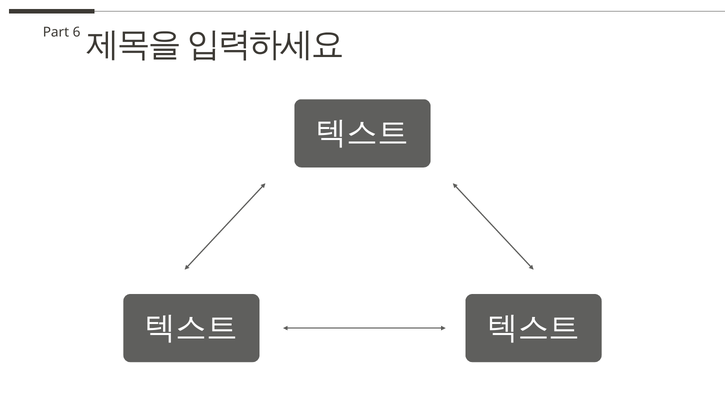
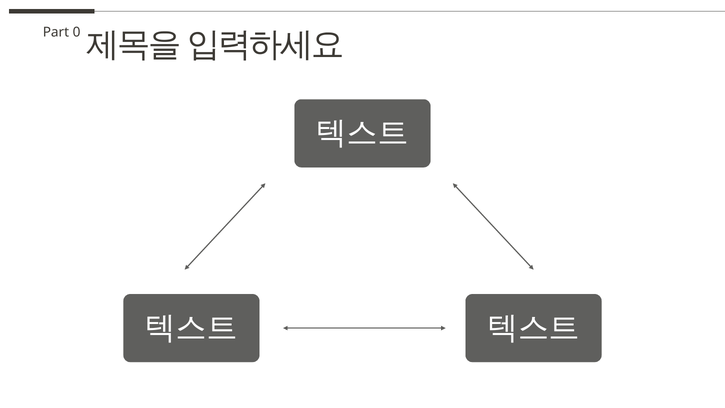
6: 6 -> 0 (77, 32)
